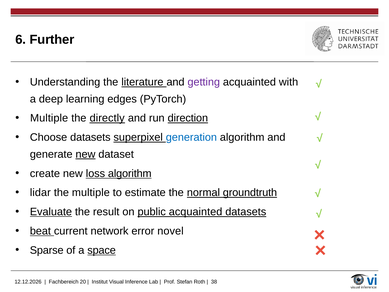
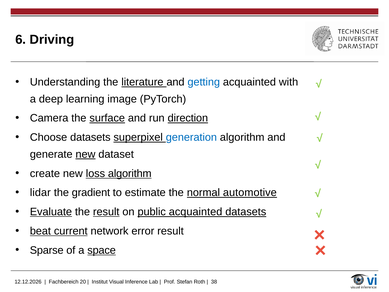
Further: Further -> Driving (52, 40)
getting colour: purple -> blue (204, 82)
edges: edges -> image (122, 99)
Multiple: Multiple -> Camera (49, 118)
directly: directly -> surface (107, 118)
the multiple: multiple -> gradient (91, 192)
groundtruth: groundtruth -> automotive (250, 192)
result underline: none -> present (106, 212)
current underline: none -> present (71, 231)
error novel: novel -> result (171, 231)
